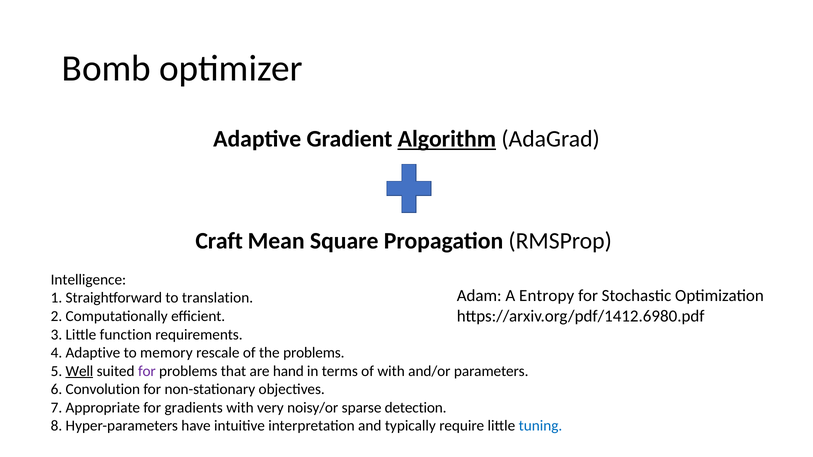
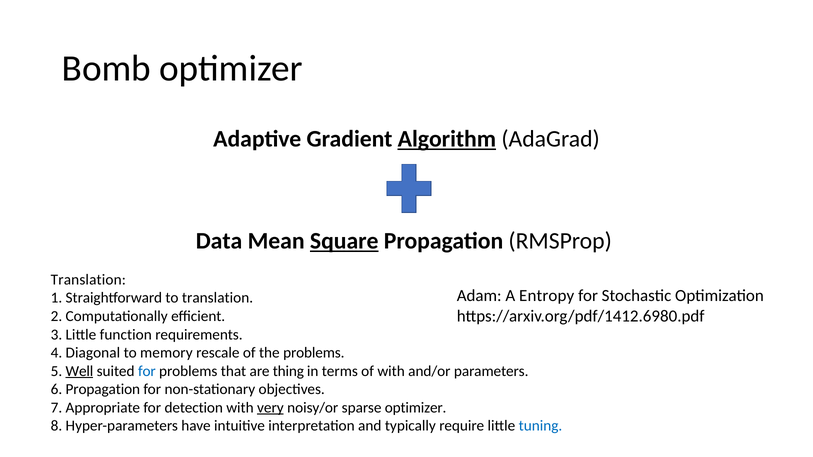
Craft: Craft -> Data (219, 241)
Square underline: none -> present (344, 241)
Intelligence: Intelligence -> Translation (88, 280)
4 Adaptive: Adaptive -> Diagonal (93, 353)
for colour: purple -> blue (147, 371)
hand: hand -> thing (288, 371)
6 Convolution: Convolution -> Propagation (103, 390)
gradients: gradients -> detection (194, 408)
very underline: none -> present (270, 408)
sparse detection: detection -> optimizer (416, 408)
